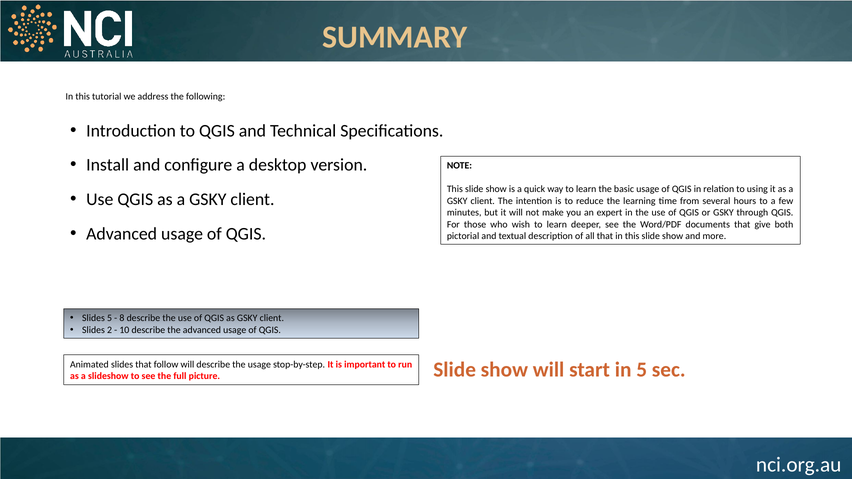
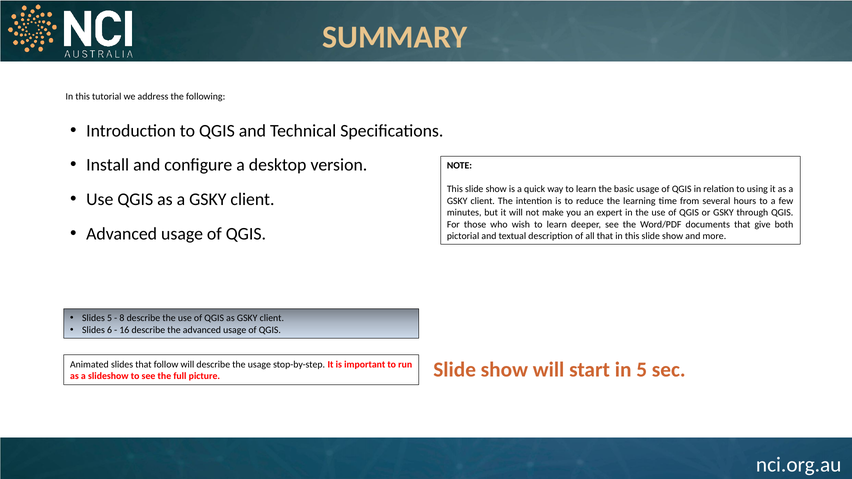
Slides 2: 2 -> 6 (110, 330)
10: 10 -> 16 (124, 330)
